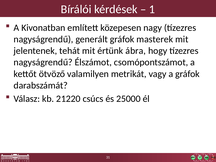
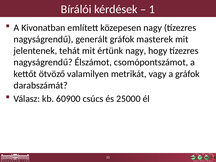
értünk ábra: ábra -> nagy (136, 51)
21220: 21220 -> 60900 (68, 99)
